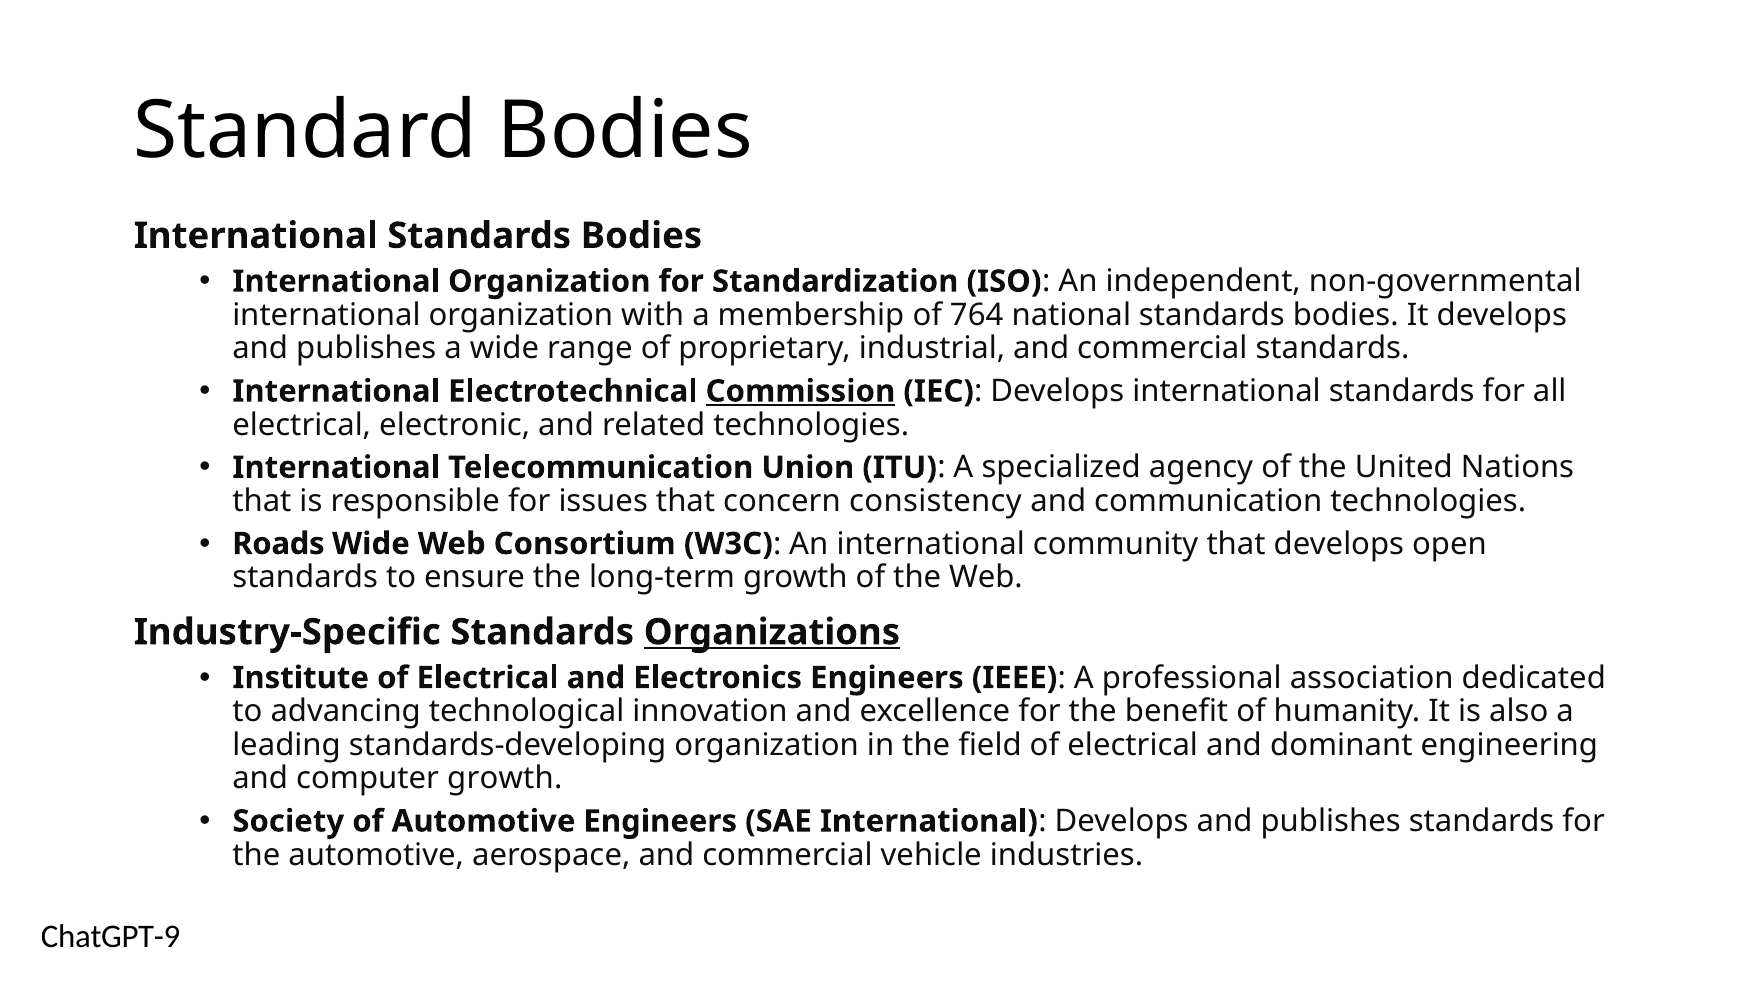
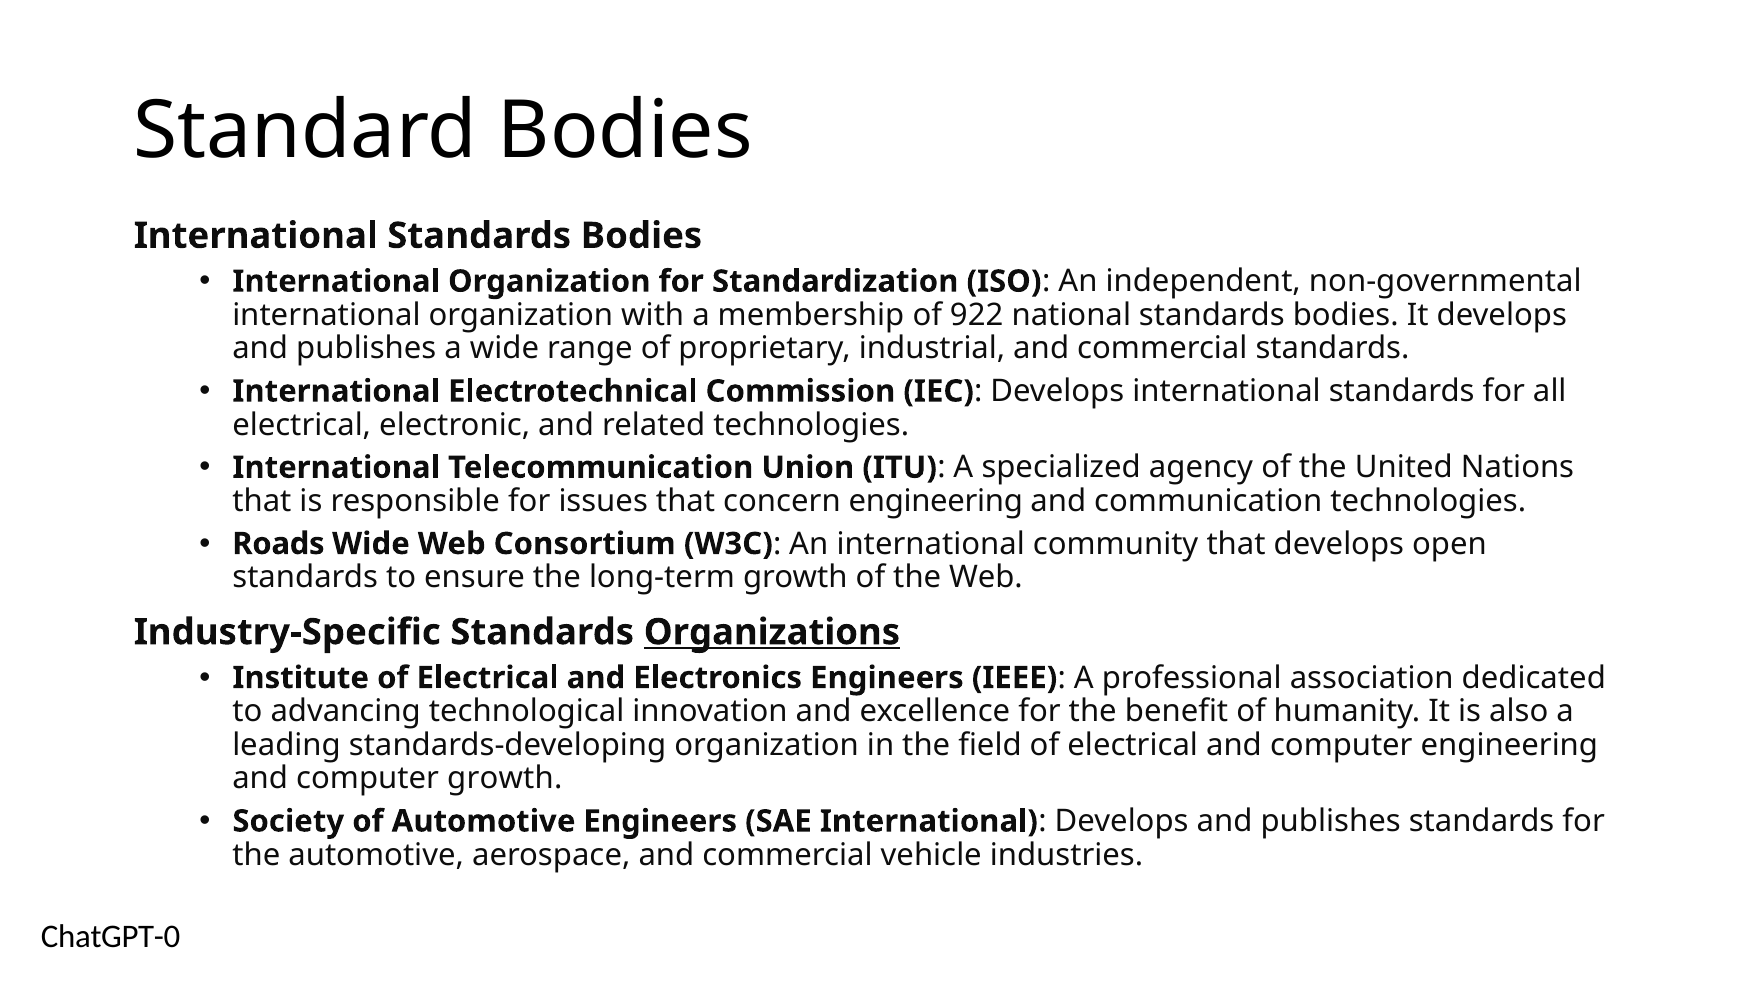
764: 764 -> 922 (977, 315)
Commission underline: present -> none (800, 391)
concern consistency: consistency -> engineering (936, 501)
electrical and dominant: dominant -> computer (1341, 745)
ChatGPT-9: ChatGPT-9 -> ChatGPT-0 (111, 937)
